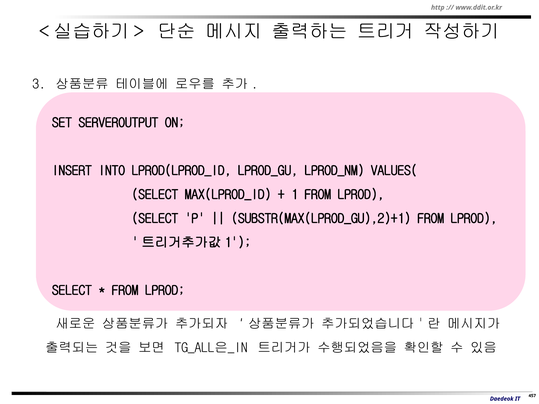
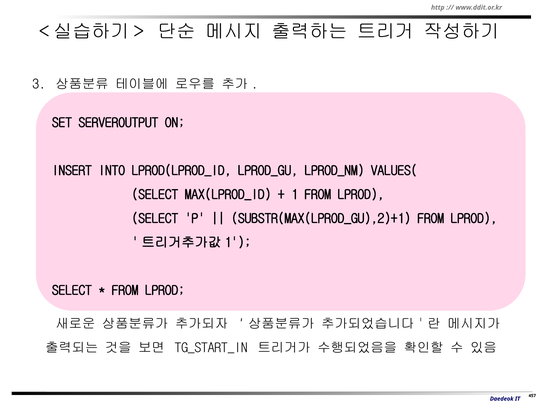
TG_ALL은_IN: TG_ALL은_IN -> TG_START_IN (211, 348)
